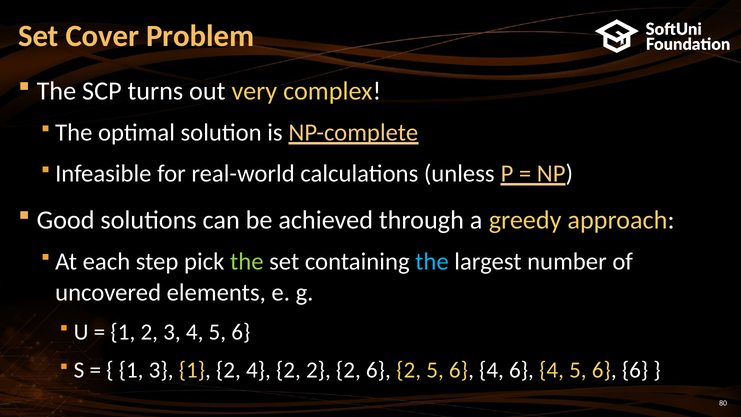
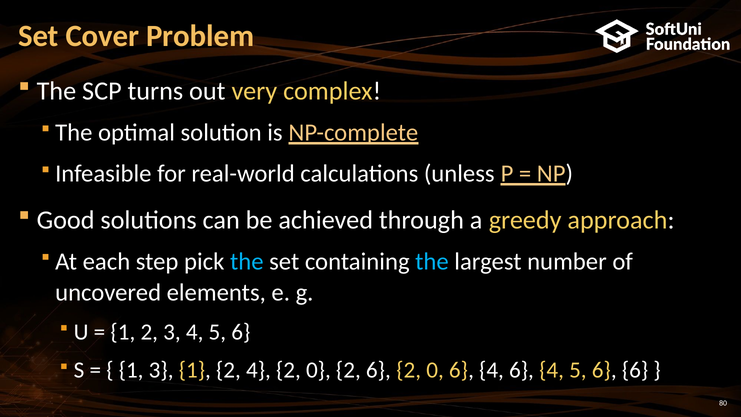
the colour: light green -> light blue (247, 261)
4 2 2: 2 -> 0 (318, 370)
6 2 5: 5 -> 0 (435, 370)
